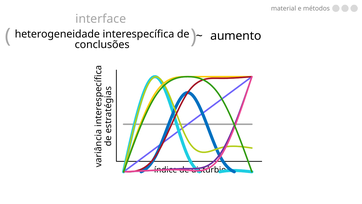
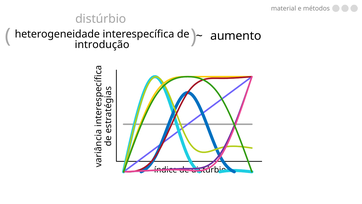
interface: interface -> distúrbio (101, 19)
conclusões: conclusões -> introdução (102, 44)
